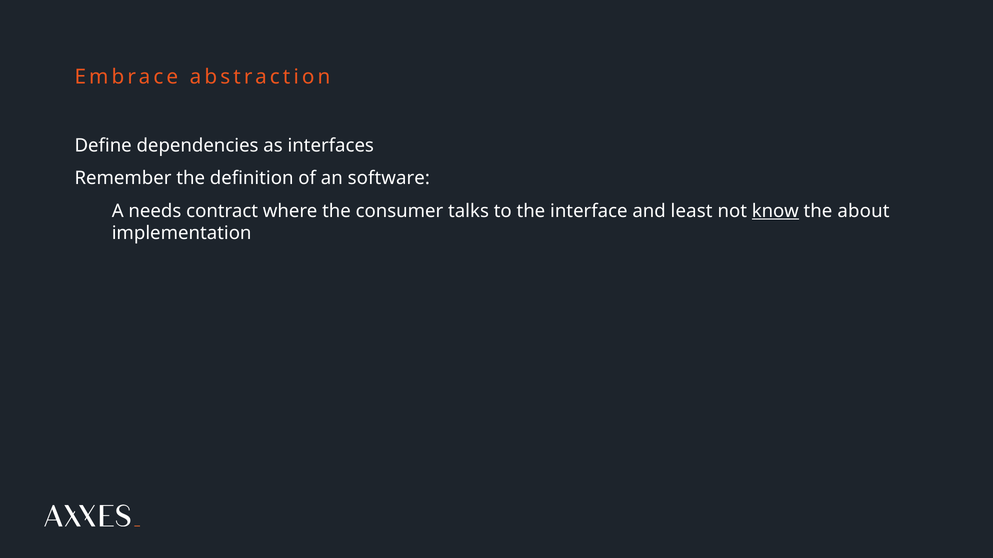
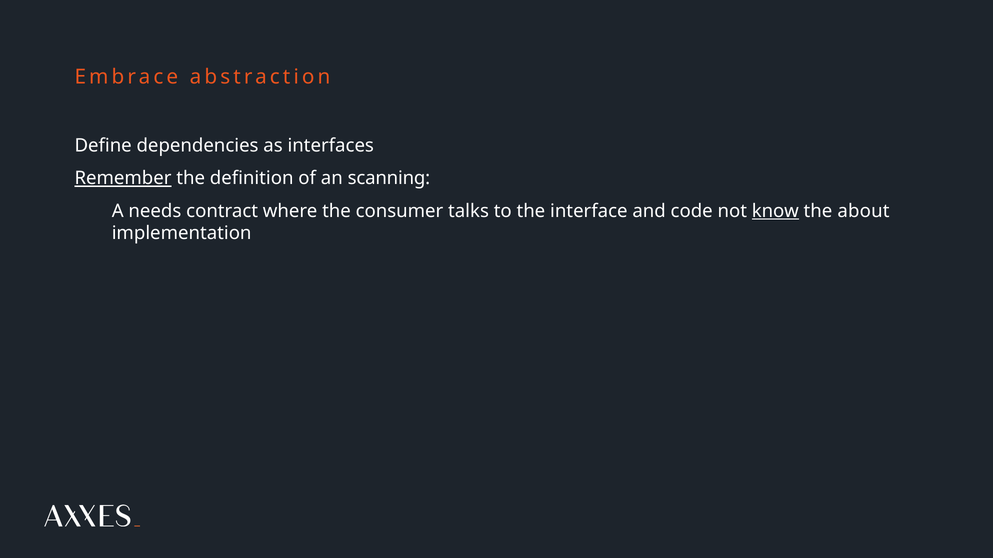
Remember underline: none -> present (123, 178)
software: software -> scanning (389, 178)
least: least -> code (692, 211)
